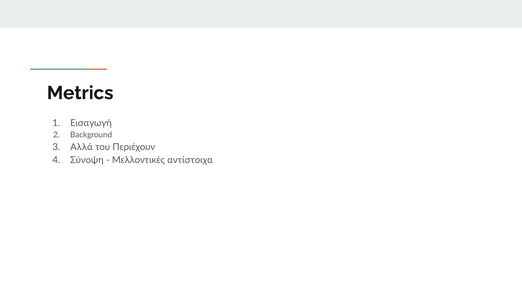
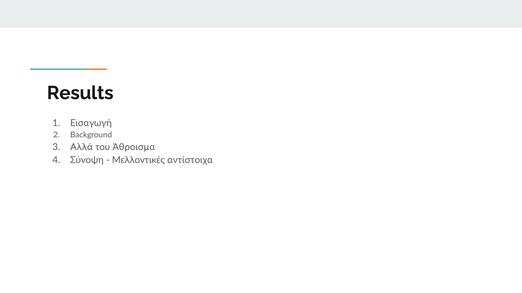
Metrics: Metrics -> Results (80, 93)
Περιέχουν: Περιέχουν -> Άθροισμα (134, 147)
